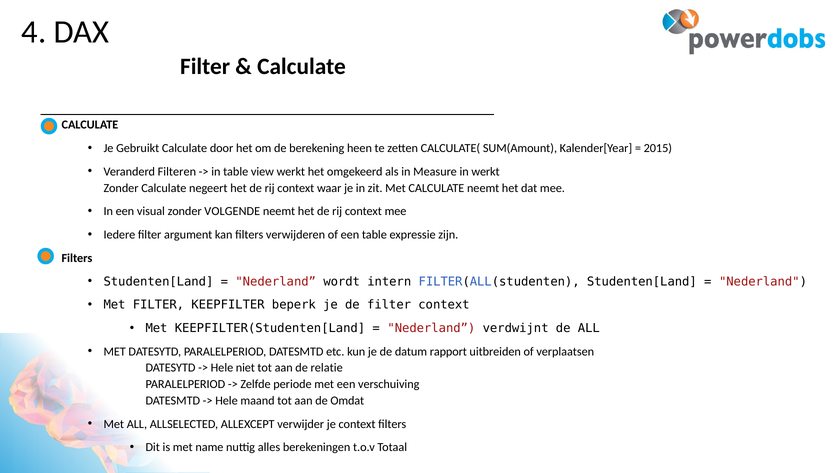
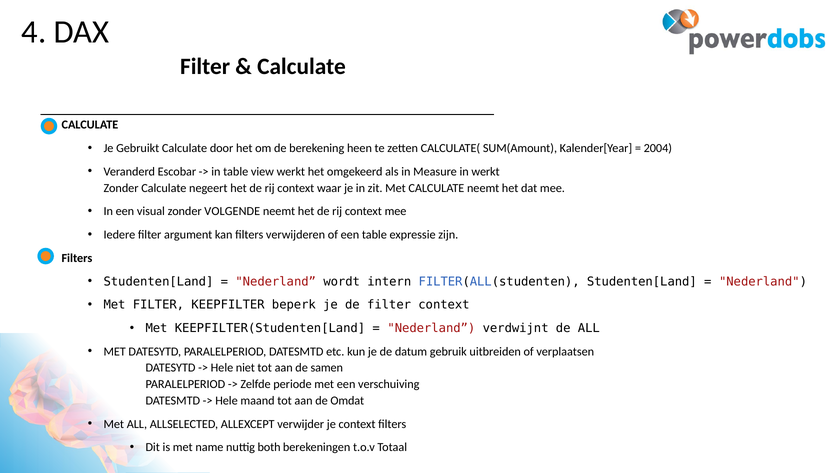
2015: 2015 -> 2004 (658, 148)
Filteren: Filteren -> Escobar (177, 171)
rapport: rapport -> gebruik (448, 351)
relatie: relatie -> samen (327, 368)
alles: alles -> both (269, 447)
